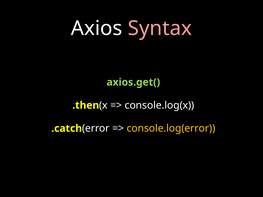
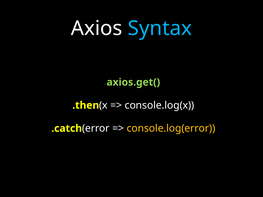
Syntax colour: pink -> light blue (160, 28)
